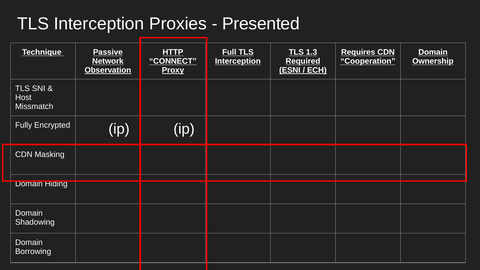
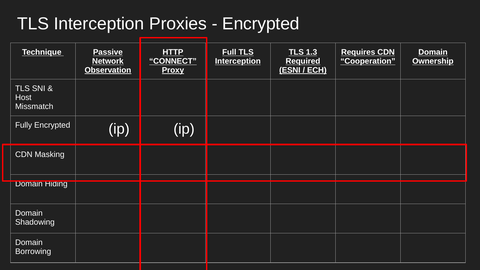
Presented: Presented -> Encrypted (261, 24)
